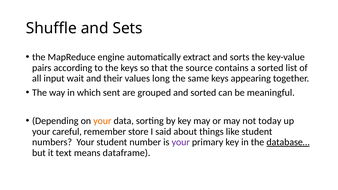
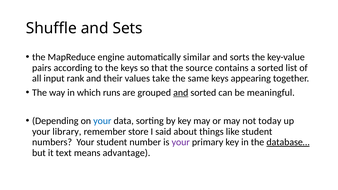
extract: extract -> similar (197, 57)
wait: wait -> rank (75, 78)
long: long -> take (161, 78)
sent: sent -> runs (112, 93)
and underline: none -> present (181, 93)
your colour: orange -> blue (102, 121)
careful: careful -> library (67, 132)
dataframe: dataframe -> advantage (127, 153)
